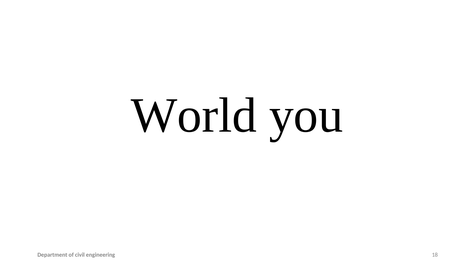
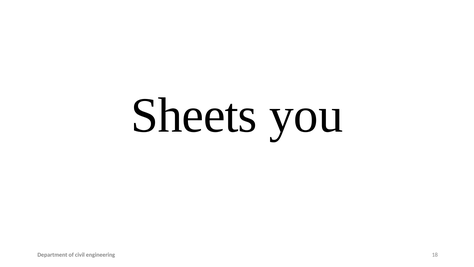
World: World -> Sheets (194, 115)
